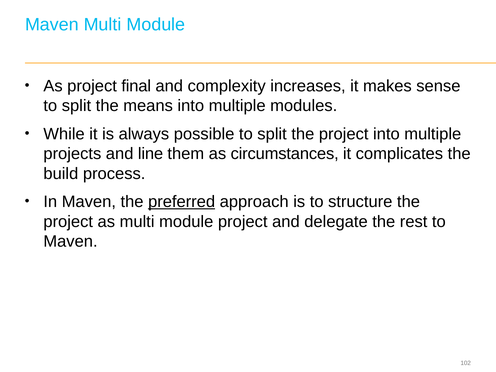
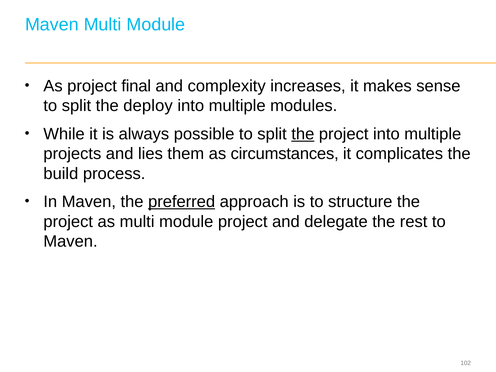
means: means -> deploy (148, 106)
the underline: none -> present (303, 134)
line: line -> lies (150, 154)
